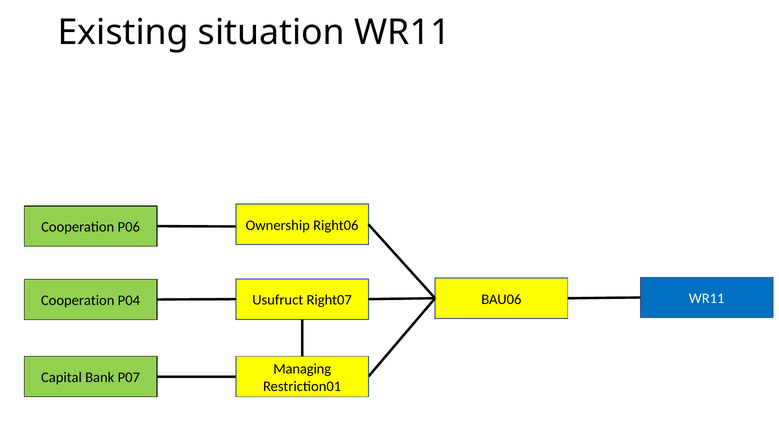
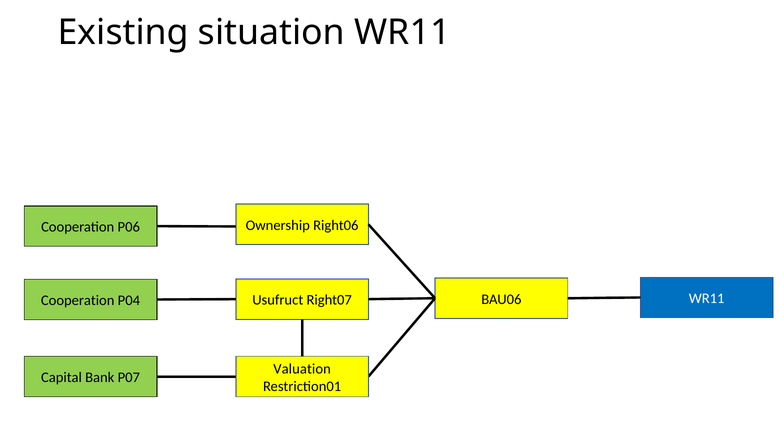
Managing: Managing -> Valuation (302, 369)
